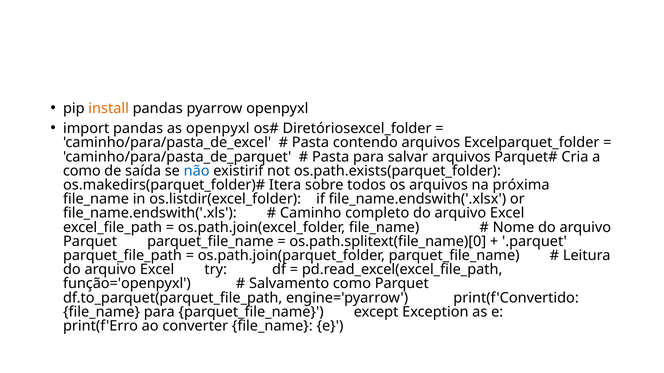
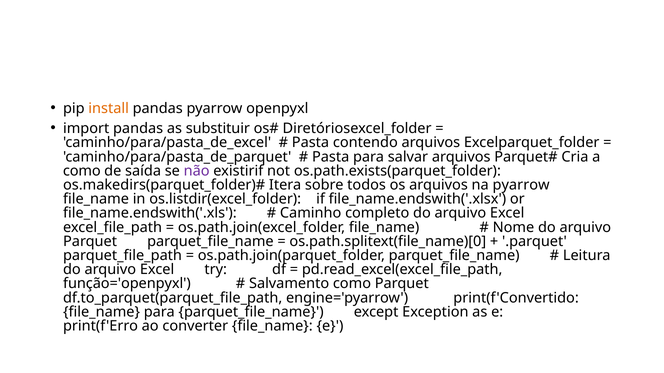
as openpyxl: openpyxl -> substituir (218, 129)
não colour: blue -> purple (197, 171)
na próxima: próxima -> pyarrow (521, 185)
